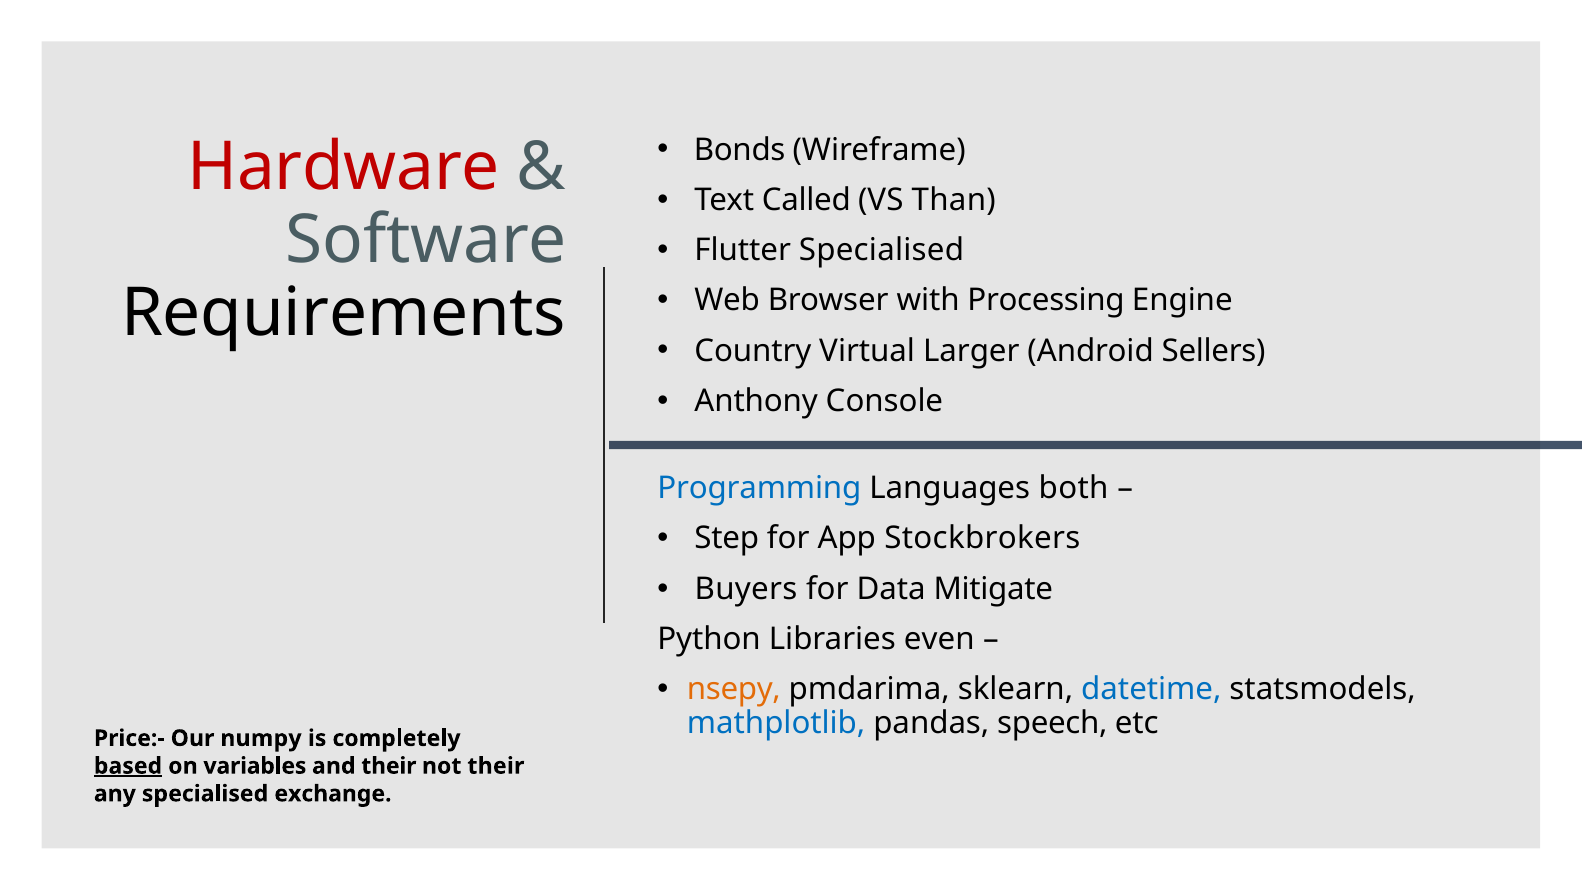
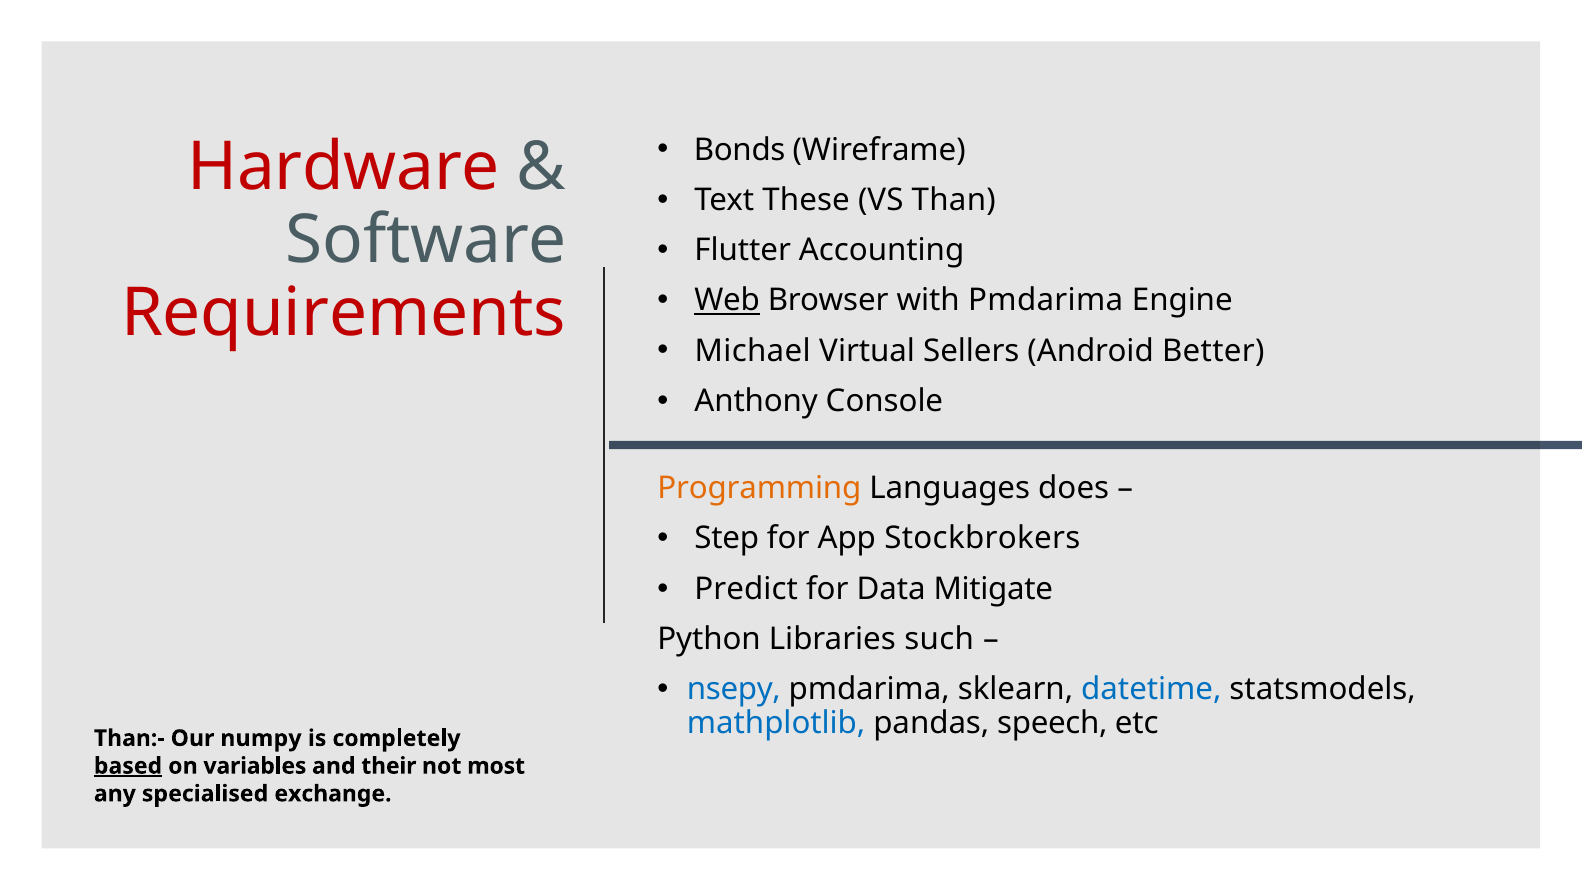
Called: Called -> These (806, 200)
Flutter Specialised: Specialised -> Accounting (882, 250)
Web underline: none -> present (727, 301)
with Processing: Processing -> Pmdarima (1046, 301)
Requirements colour: black -> red (344, 313)
Country: Country -> Michael (753, 351)
Larger: Larger -> Sellers (971, 351)
Sellers: Sellers -> Better (1213, 351)
Programming colour: blue -> orange (759, 488)
both: both -> does (1074, 488)
Buyers: Buyers -> Predict (746, 589)
even: even -> such (939, 639)
nsepy colour: orange -> blue (734, 689)
Price:-: Price:- -> Than:- (129, 738)
not their: their -> most (496, 766)
